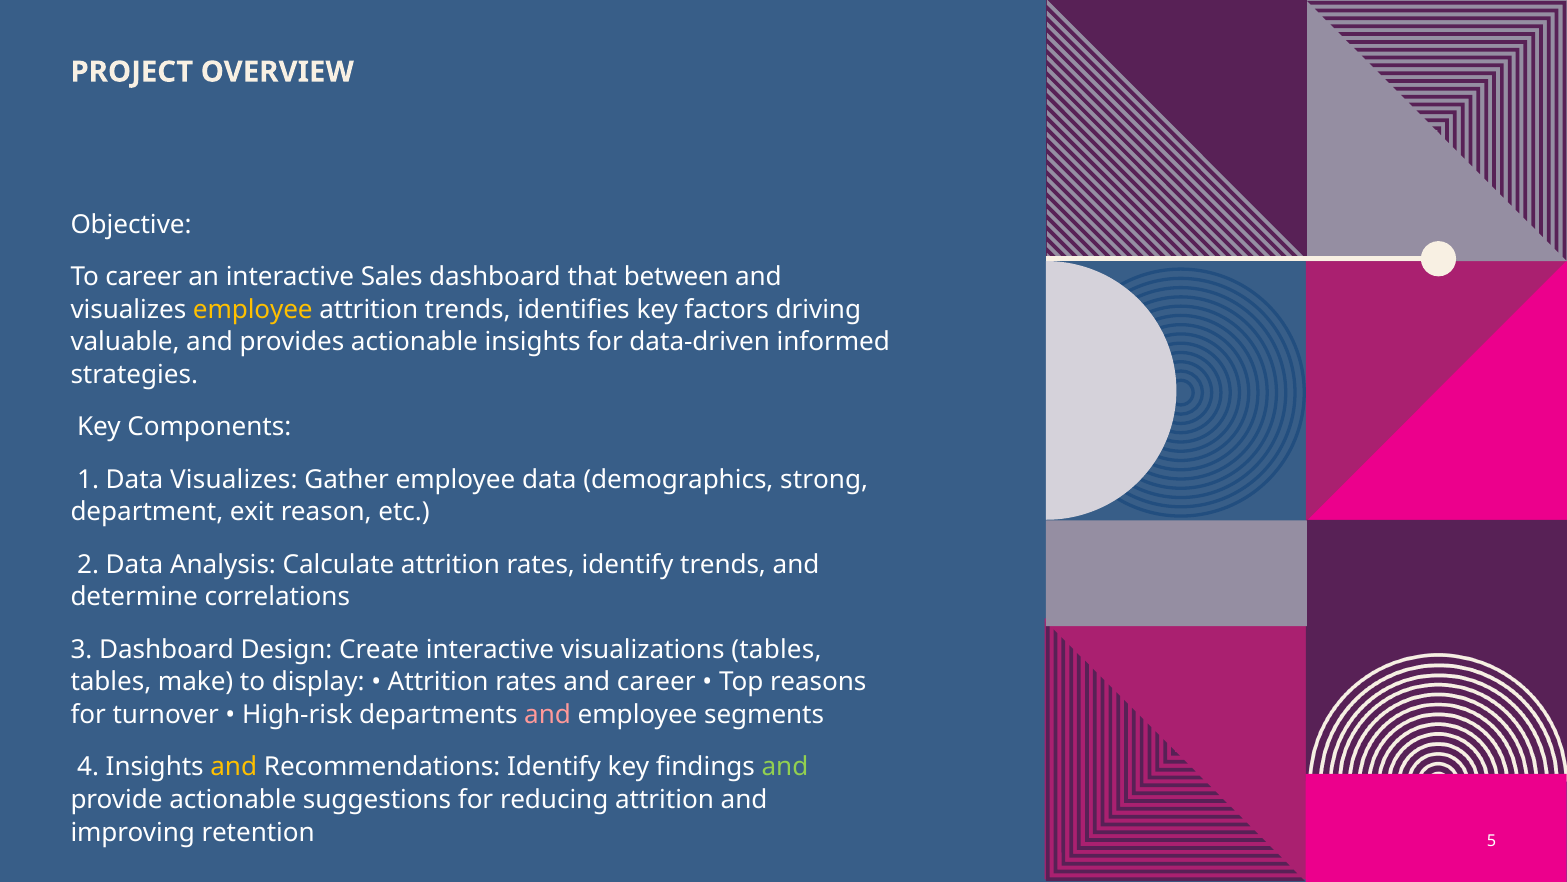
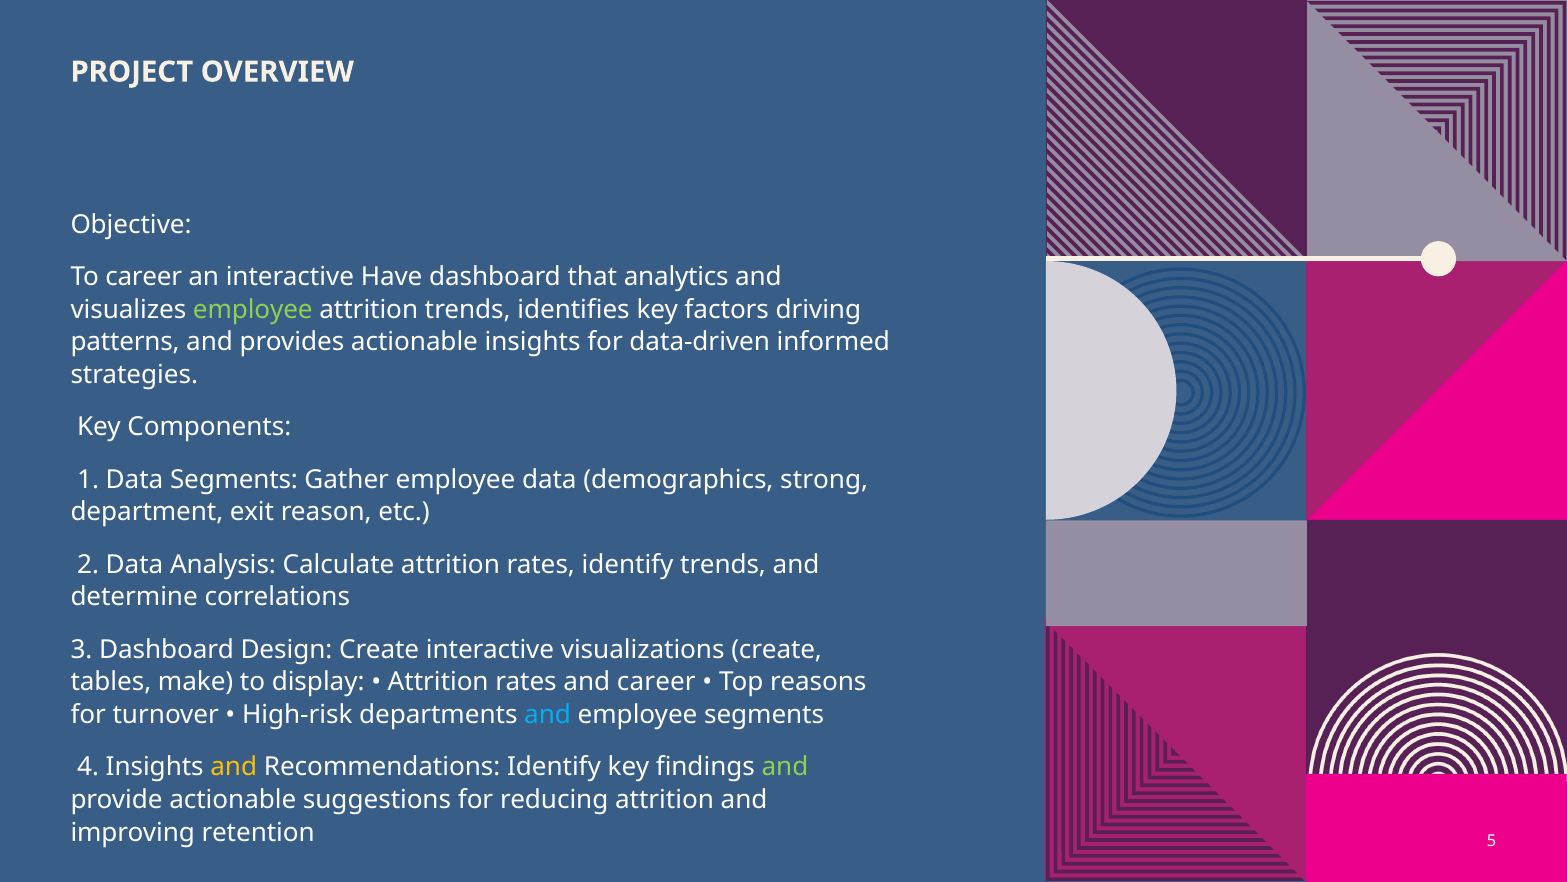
Sales: Sales -> Have (392, 277)
between: between -> analytics (676, 277)
employee colour: yellow -> light green (253, 309)
valuable: valuable -> patterns (125, 342)
Data Visualizes: Visualizes -> Segments (234, 479)
visualizations tables: tables -> create (777, 649)
and colour: pink -> light blue (548, 714)
